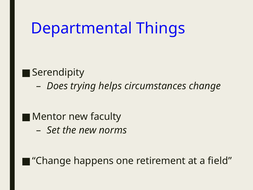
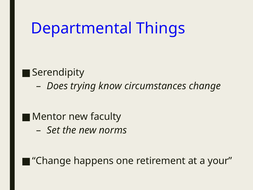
helps: helps -> know (110, 86)
field: field -> your (220, 161)
